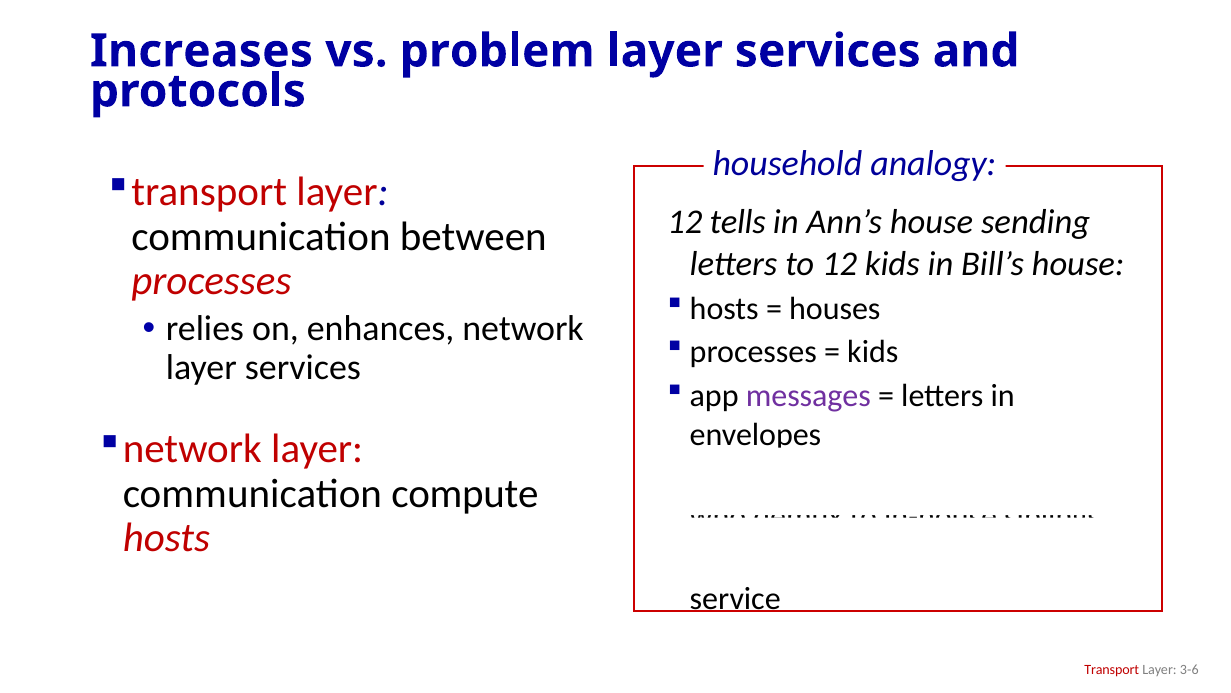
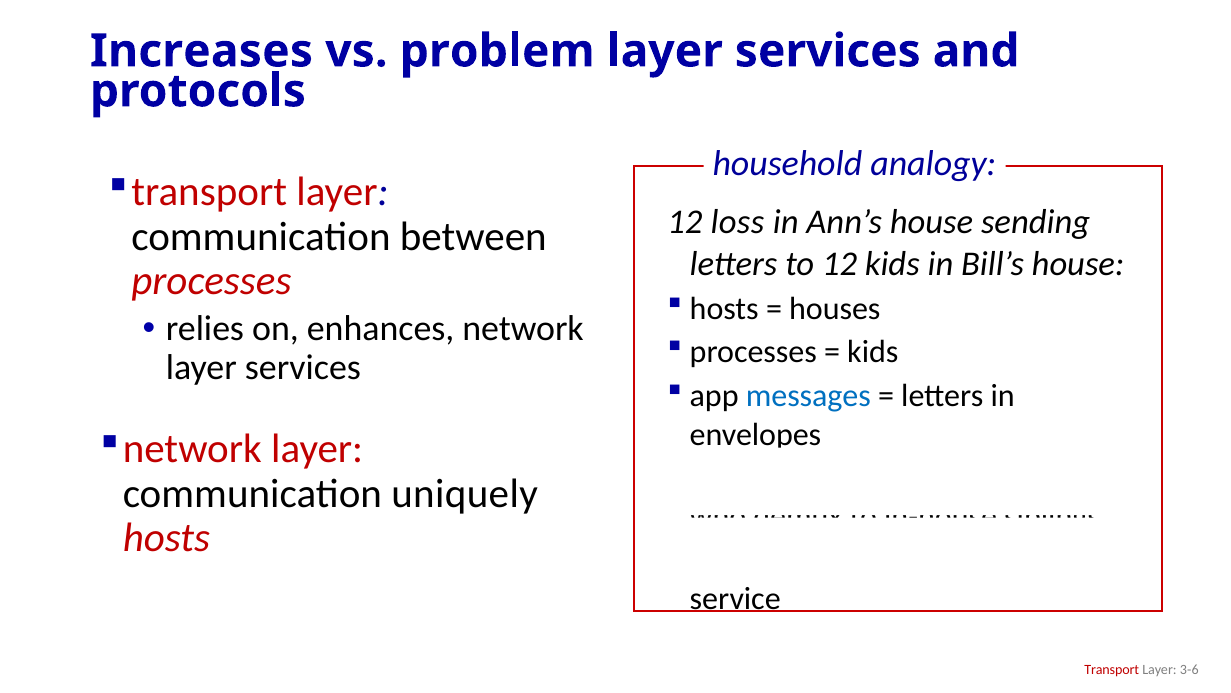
tells: tells -> loss (737, 222)
messages colour: purple -> blue (808, 396)
compute: compute -> uniquely (465, 493)
